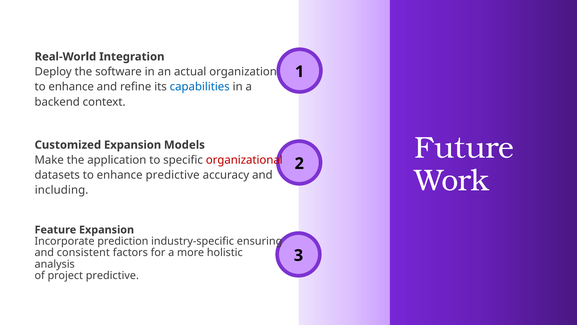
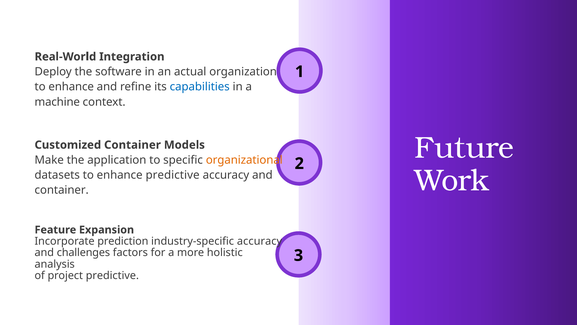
backend: backend -> machine (57, 102)
Customized Expansion: Expansion -> Container (132, 145)
organizational colour: red -> orange (244, 160)
including: including -> container (62, 190)
industry-specific ensuring: ensuring -> accuracy (260, 241)
consistent: consistent -> challenges (83, 252)
